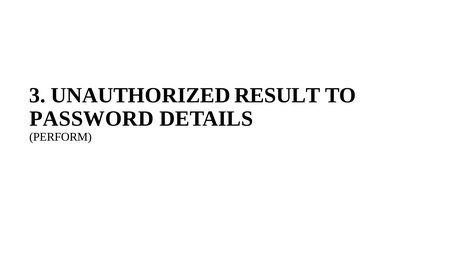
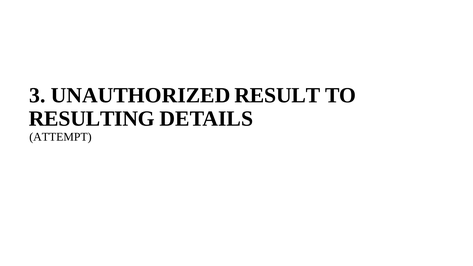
PASSWORD: PASSWORD -> RESULTING (92, 119)
PERFORM: PERFORM -> ATTEMPT (60, 137)
